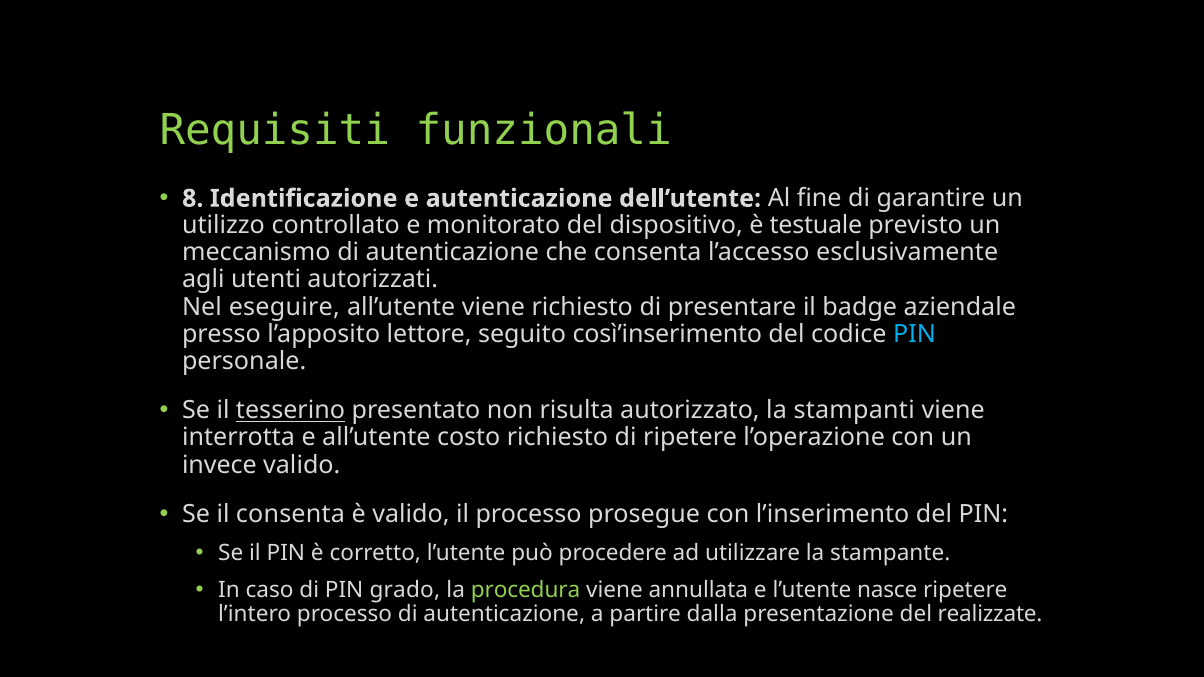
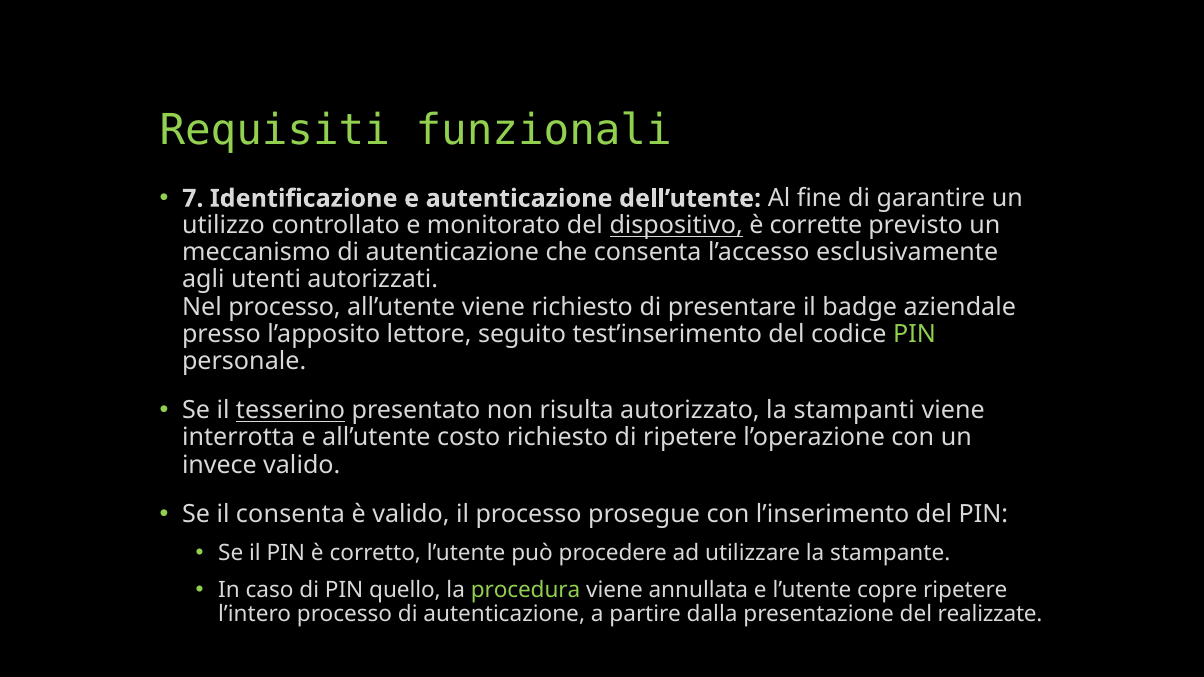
8: 8 -> 7 (193, 199)
dispositivo underline: none -> present (676, 226)
testuale: testuale -> corrette (816, 226)
Nel eseguire: eseguire -> processo (284, 307)
così’inserimento: così’inserimento -> test’inserimento (667, 334)
PIN colour: light blue -> light green (915, 334)
grado: grado -> quello (405, 590)
nasce: nasce -> copre (887, 590)
